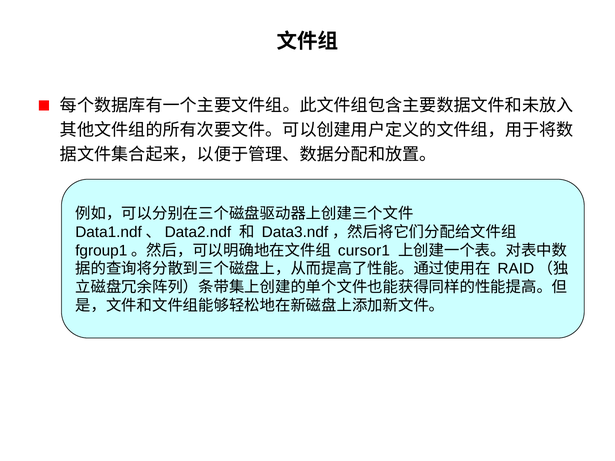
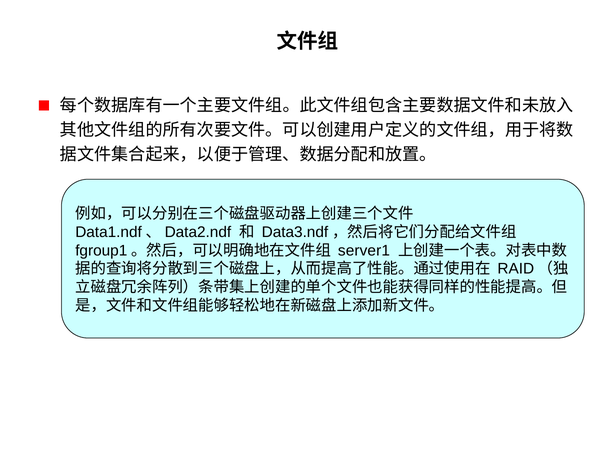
cursor1: cursor1 -> server1 (364, 251)
